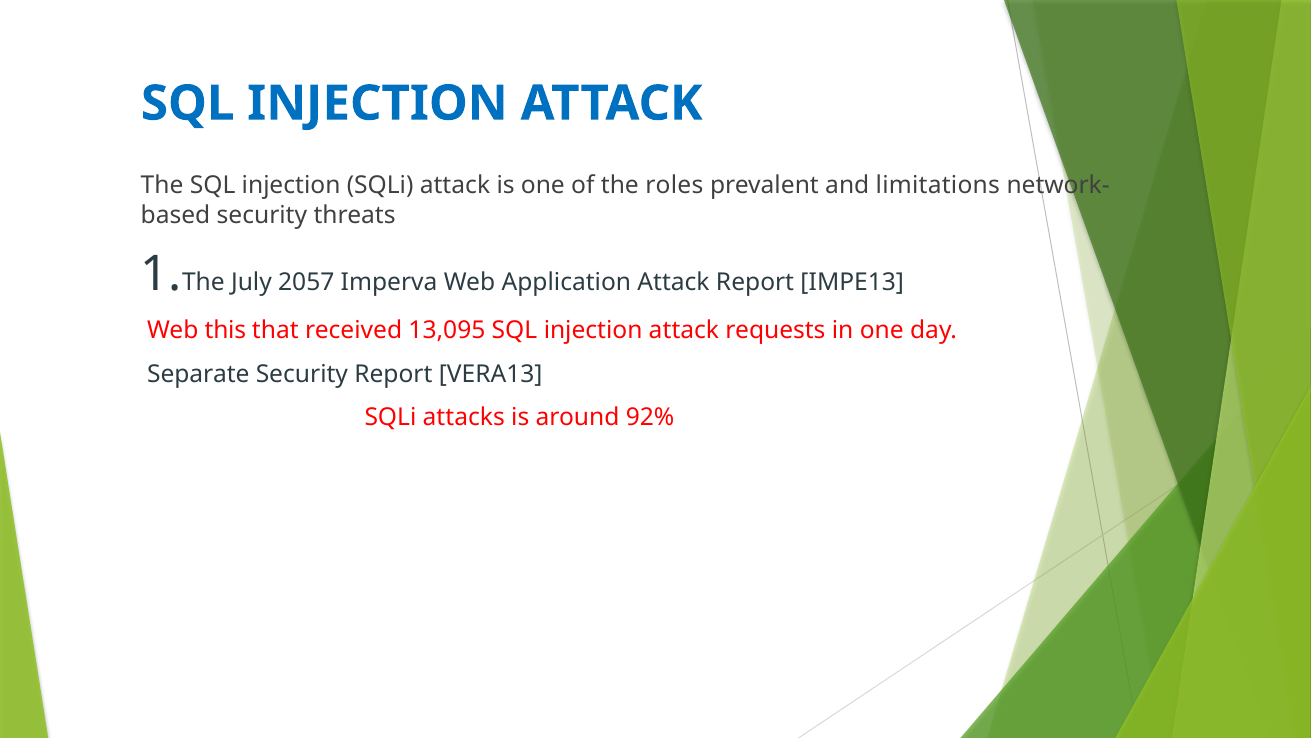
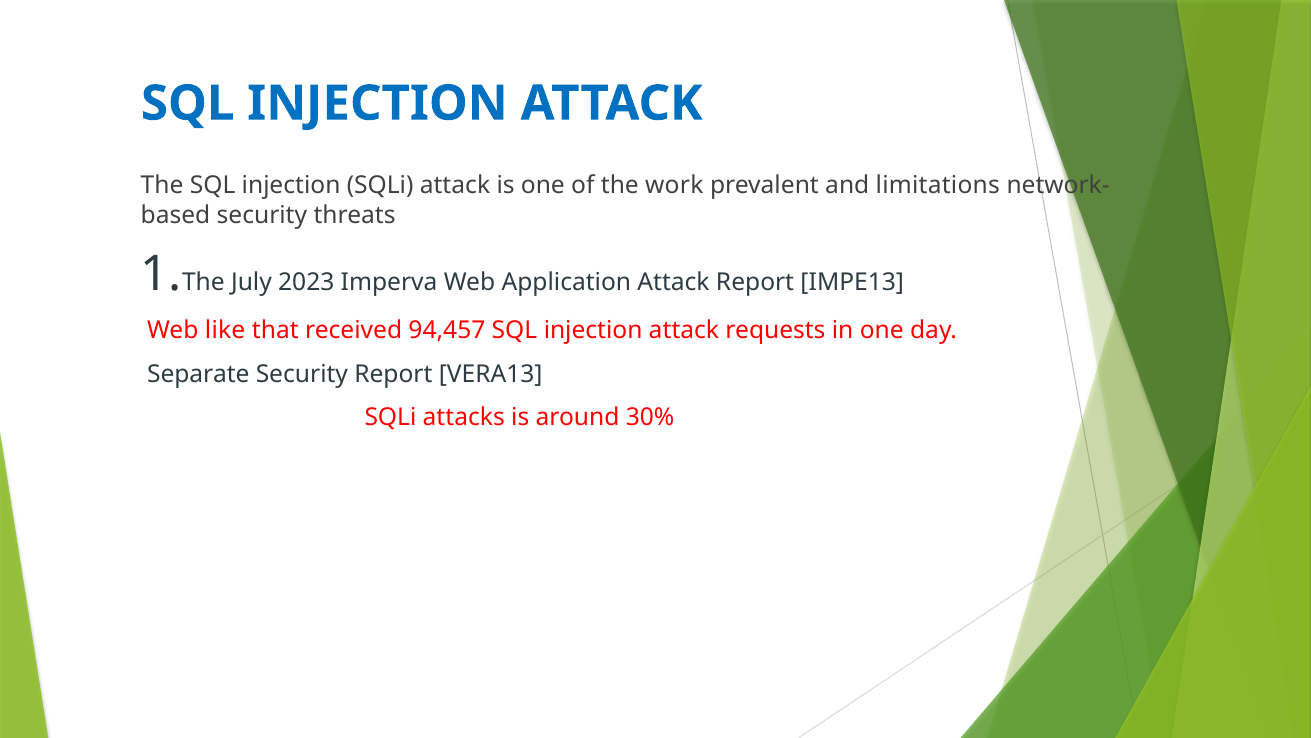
roles: roles -> work (674, 185)
2057: 2057 -> 2023 (306, 283)
this: this -> like (225, 331)
13,095: 13,095 -> 94,457 (447, 331)
92%: 92% -> 30% (650, 417)
